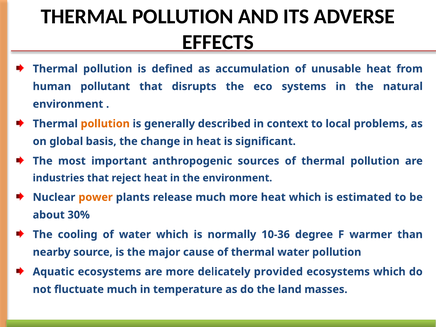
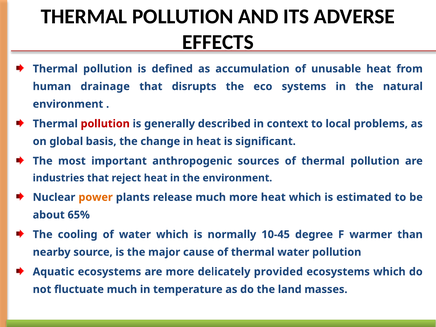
pollutant: pollutant -> drainage (105, 86)
pollution colour: orange -> red (105, 124)
30%: 30% -> 65% (79, 215)
10-36: 10-36 -> 10-45 (276, 235)
